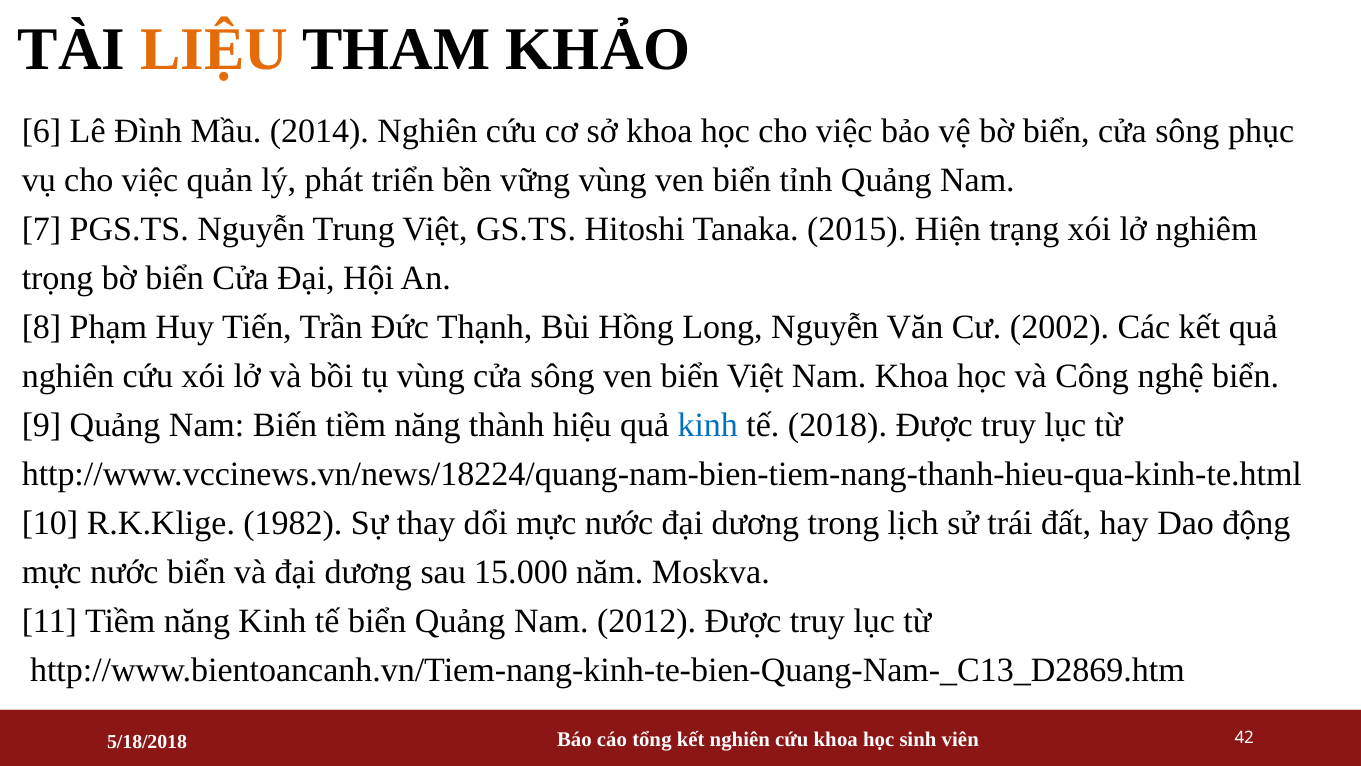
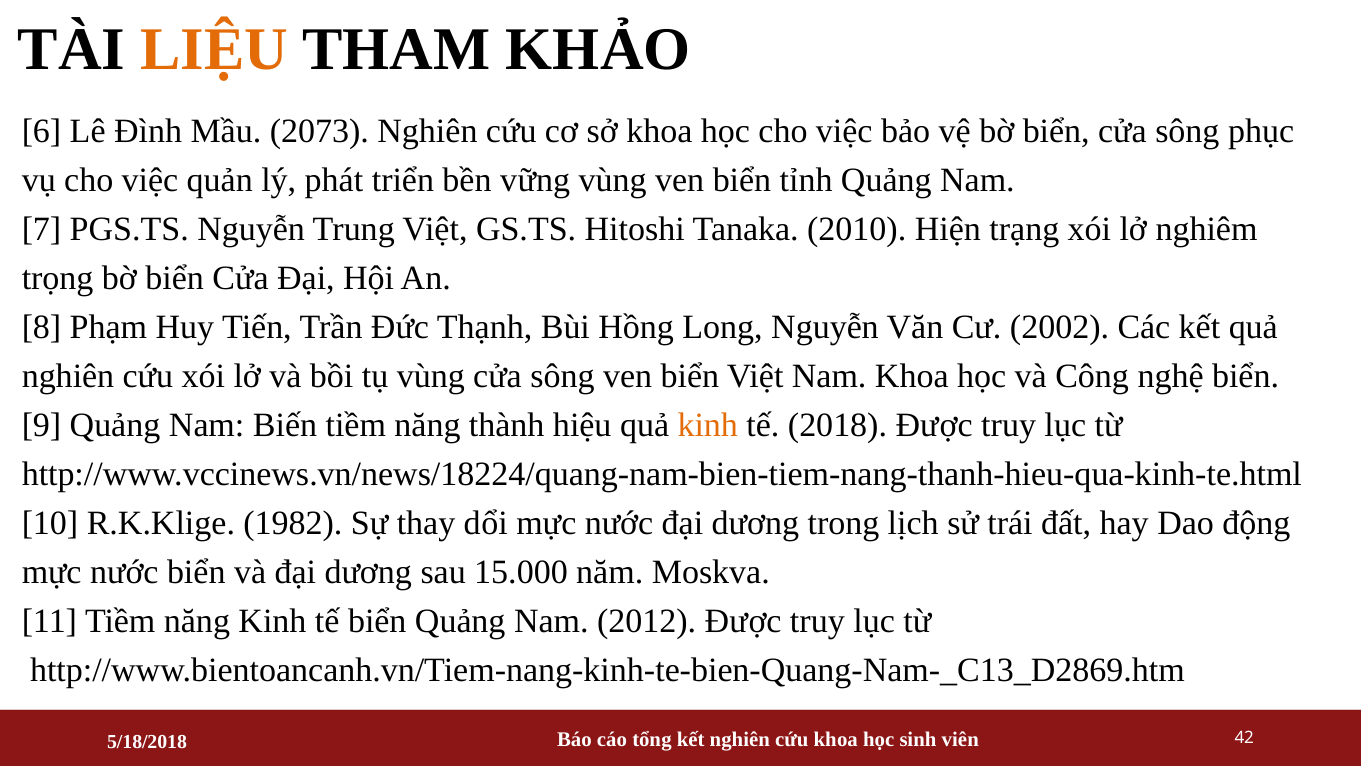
2014: 2014 -> 2073 (319, 131)
2015: 2015 -> 2010 (857, 229)
kinh colour: blue -> orange (708, 425)
